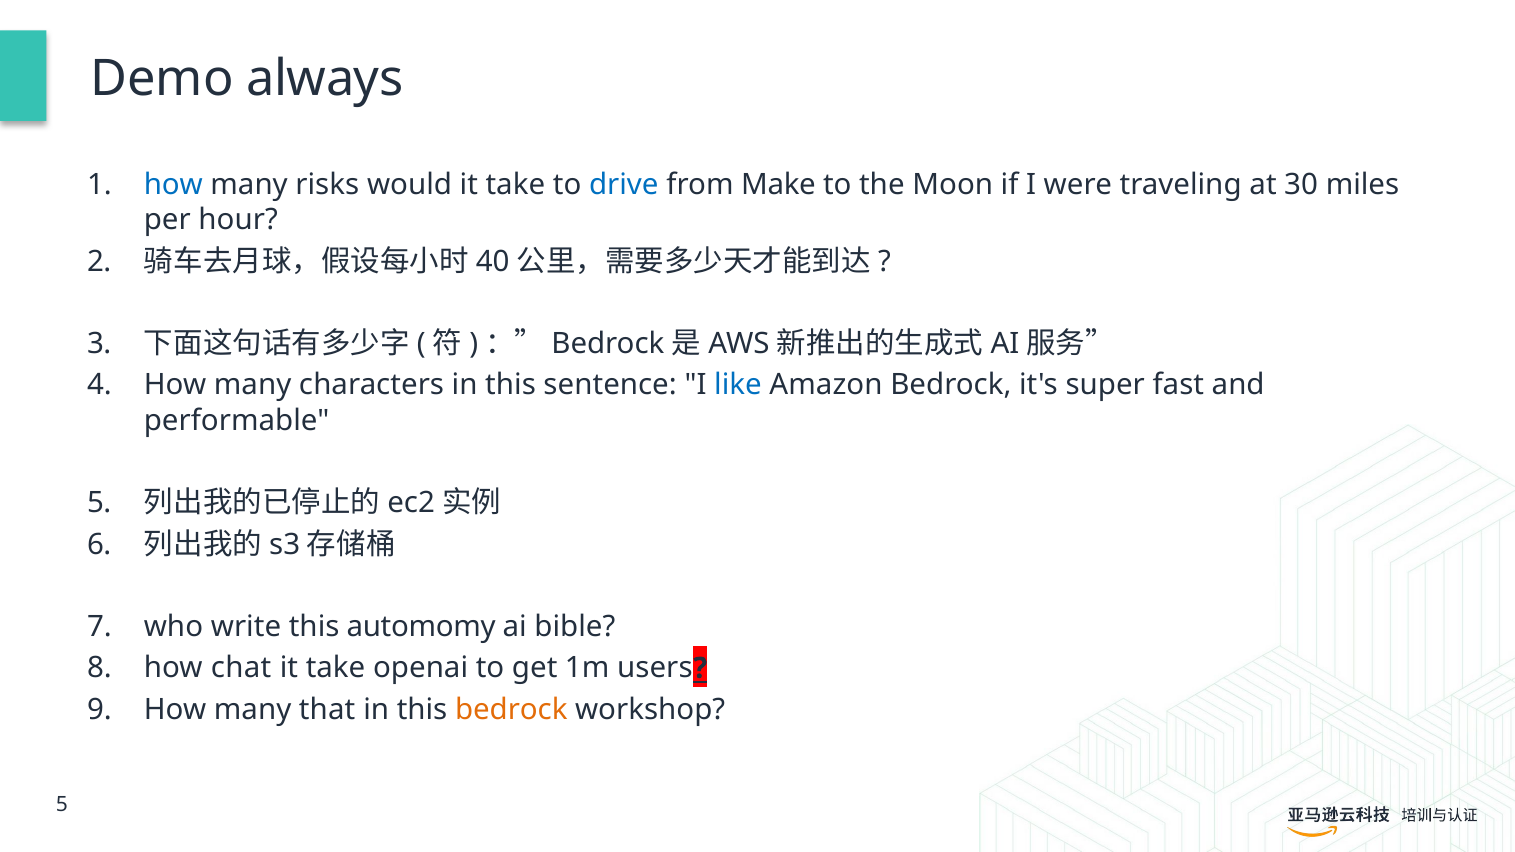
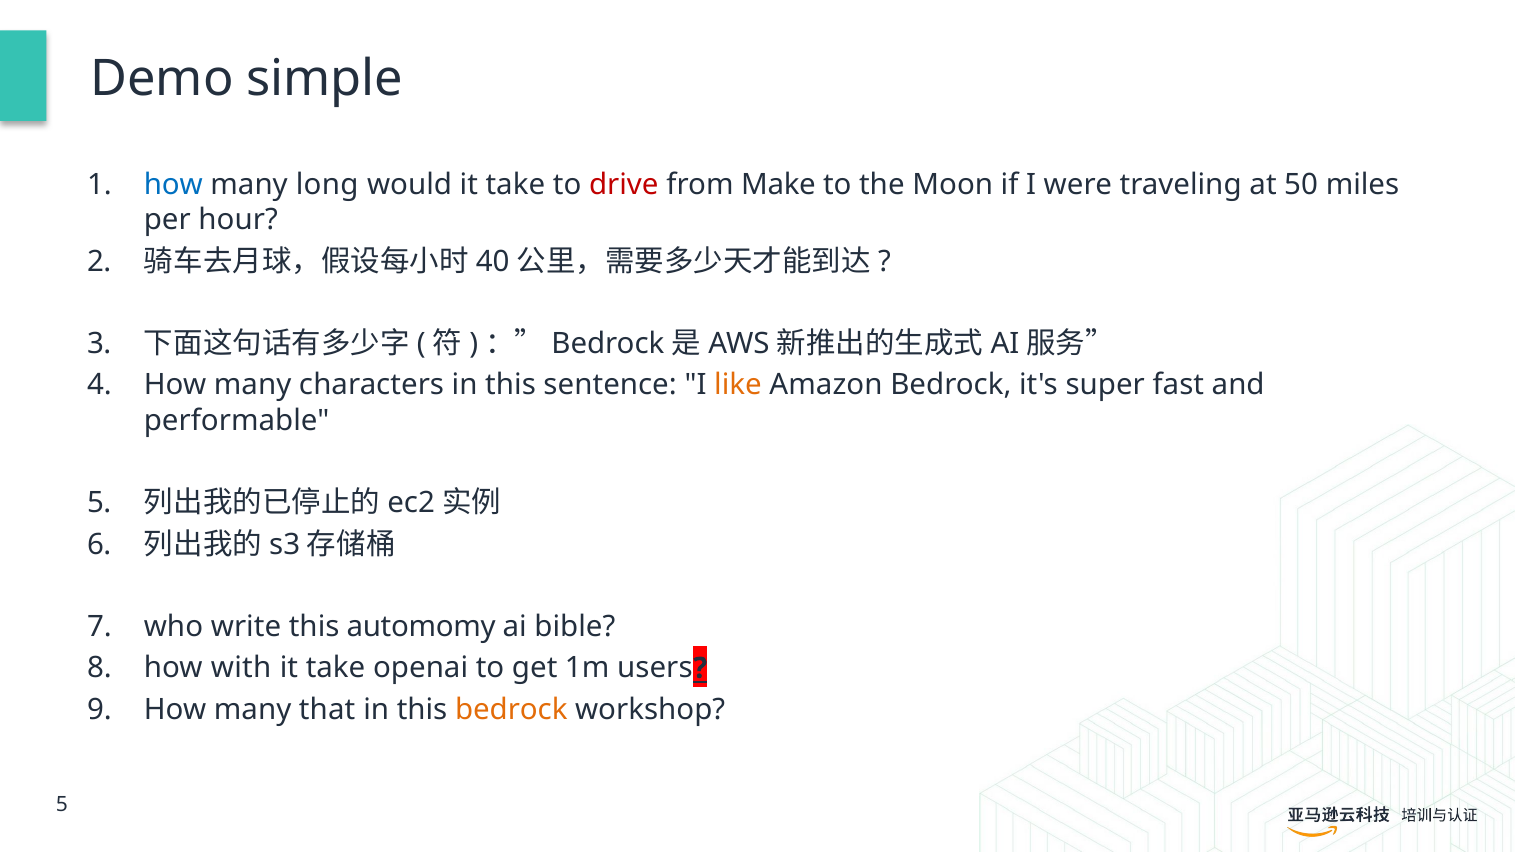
always: always -> simple (325, 79)
risks: risks -> long (327, 185)
drive colour: blue -> red (624, 185)
30: 30 -> 50 (1301, 185)
like colour: blue -> orange (738, 385)
chat: chat -> with (241, 668)
